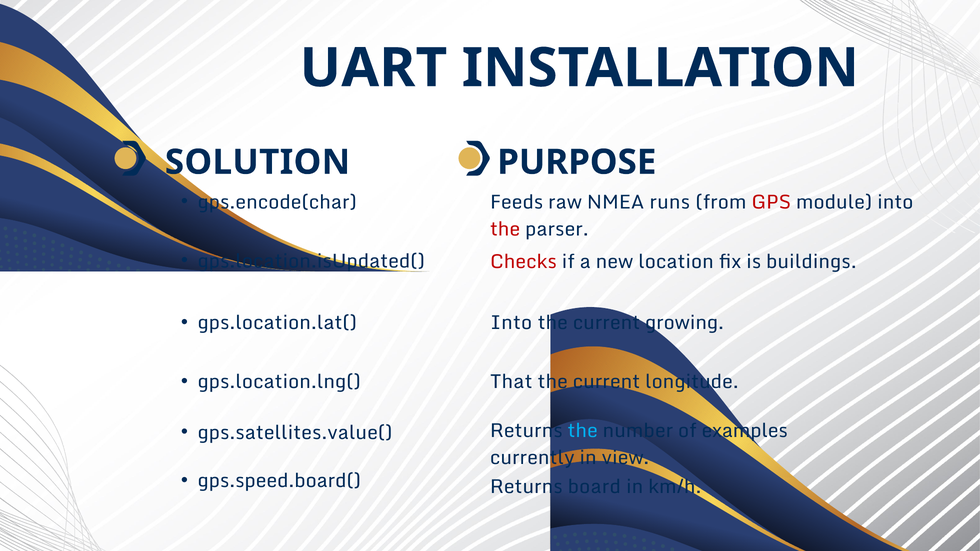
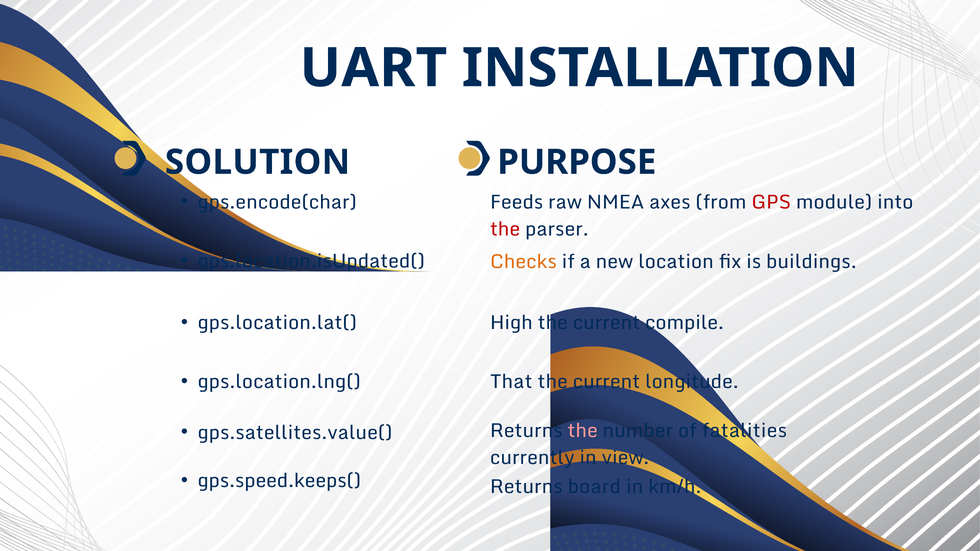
runs: runs -> axes (670, 202)
Checks colour: red -> orange (523, 262)
gps.location.lat( Into: Into -> High (511, 323)
growing: growing -> compile (685, 323)
the colour: light blue -> pink (583, 431)
examples: examples -> fatalities (744, 431)
gps.speed.board(: gps.speed.board( -> gps.speed.keeps( (279, 481)
